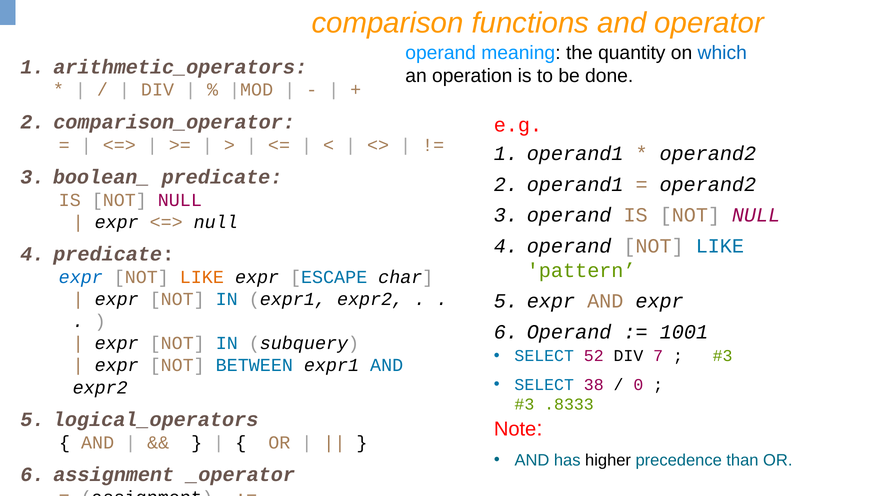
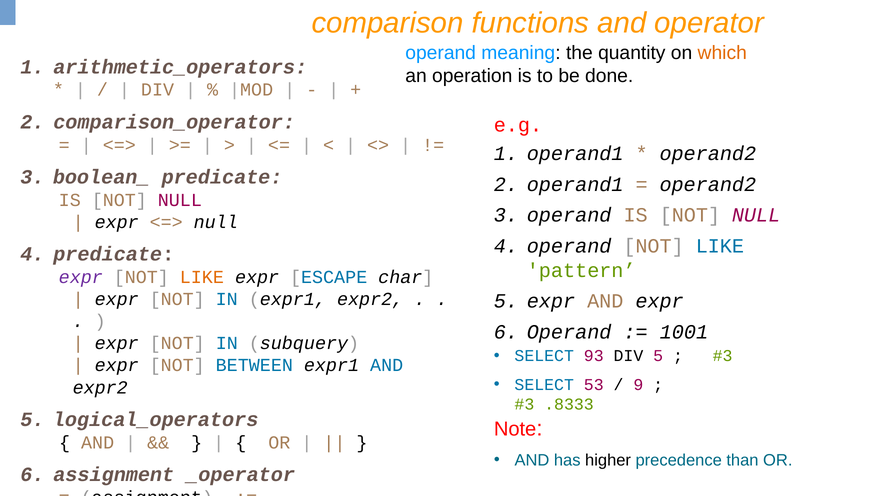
which colour: blue -> orange (722, 53)
expr colour: blue -> purple (81, 277)
52: 52 -> 93 (594, 356)
DIV 7: 7 -> 5 (658, 356)
38: 38 -> 53 (594, 384)
0: 0 -> 9 (638, 384)
